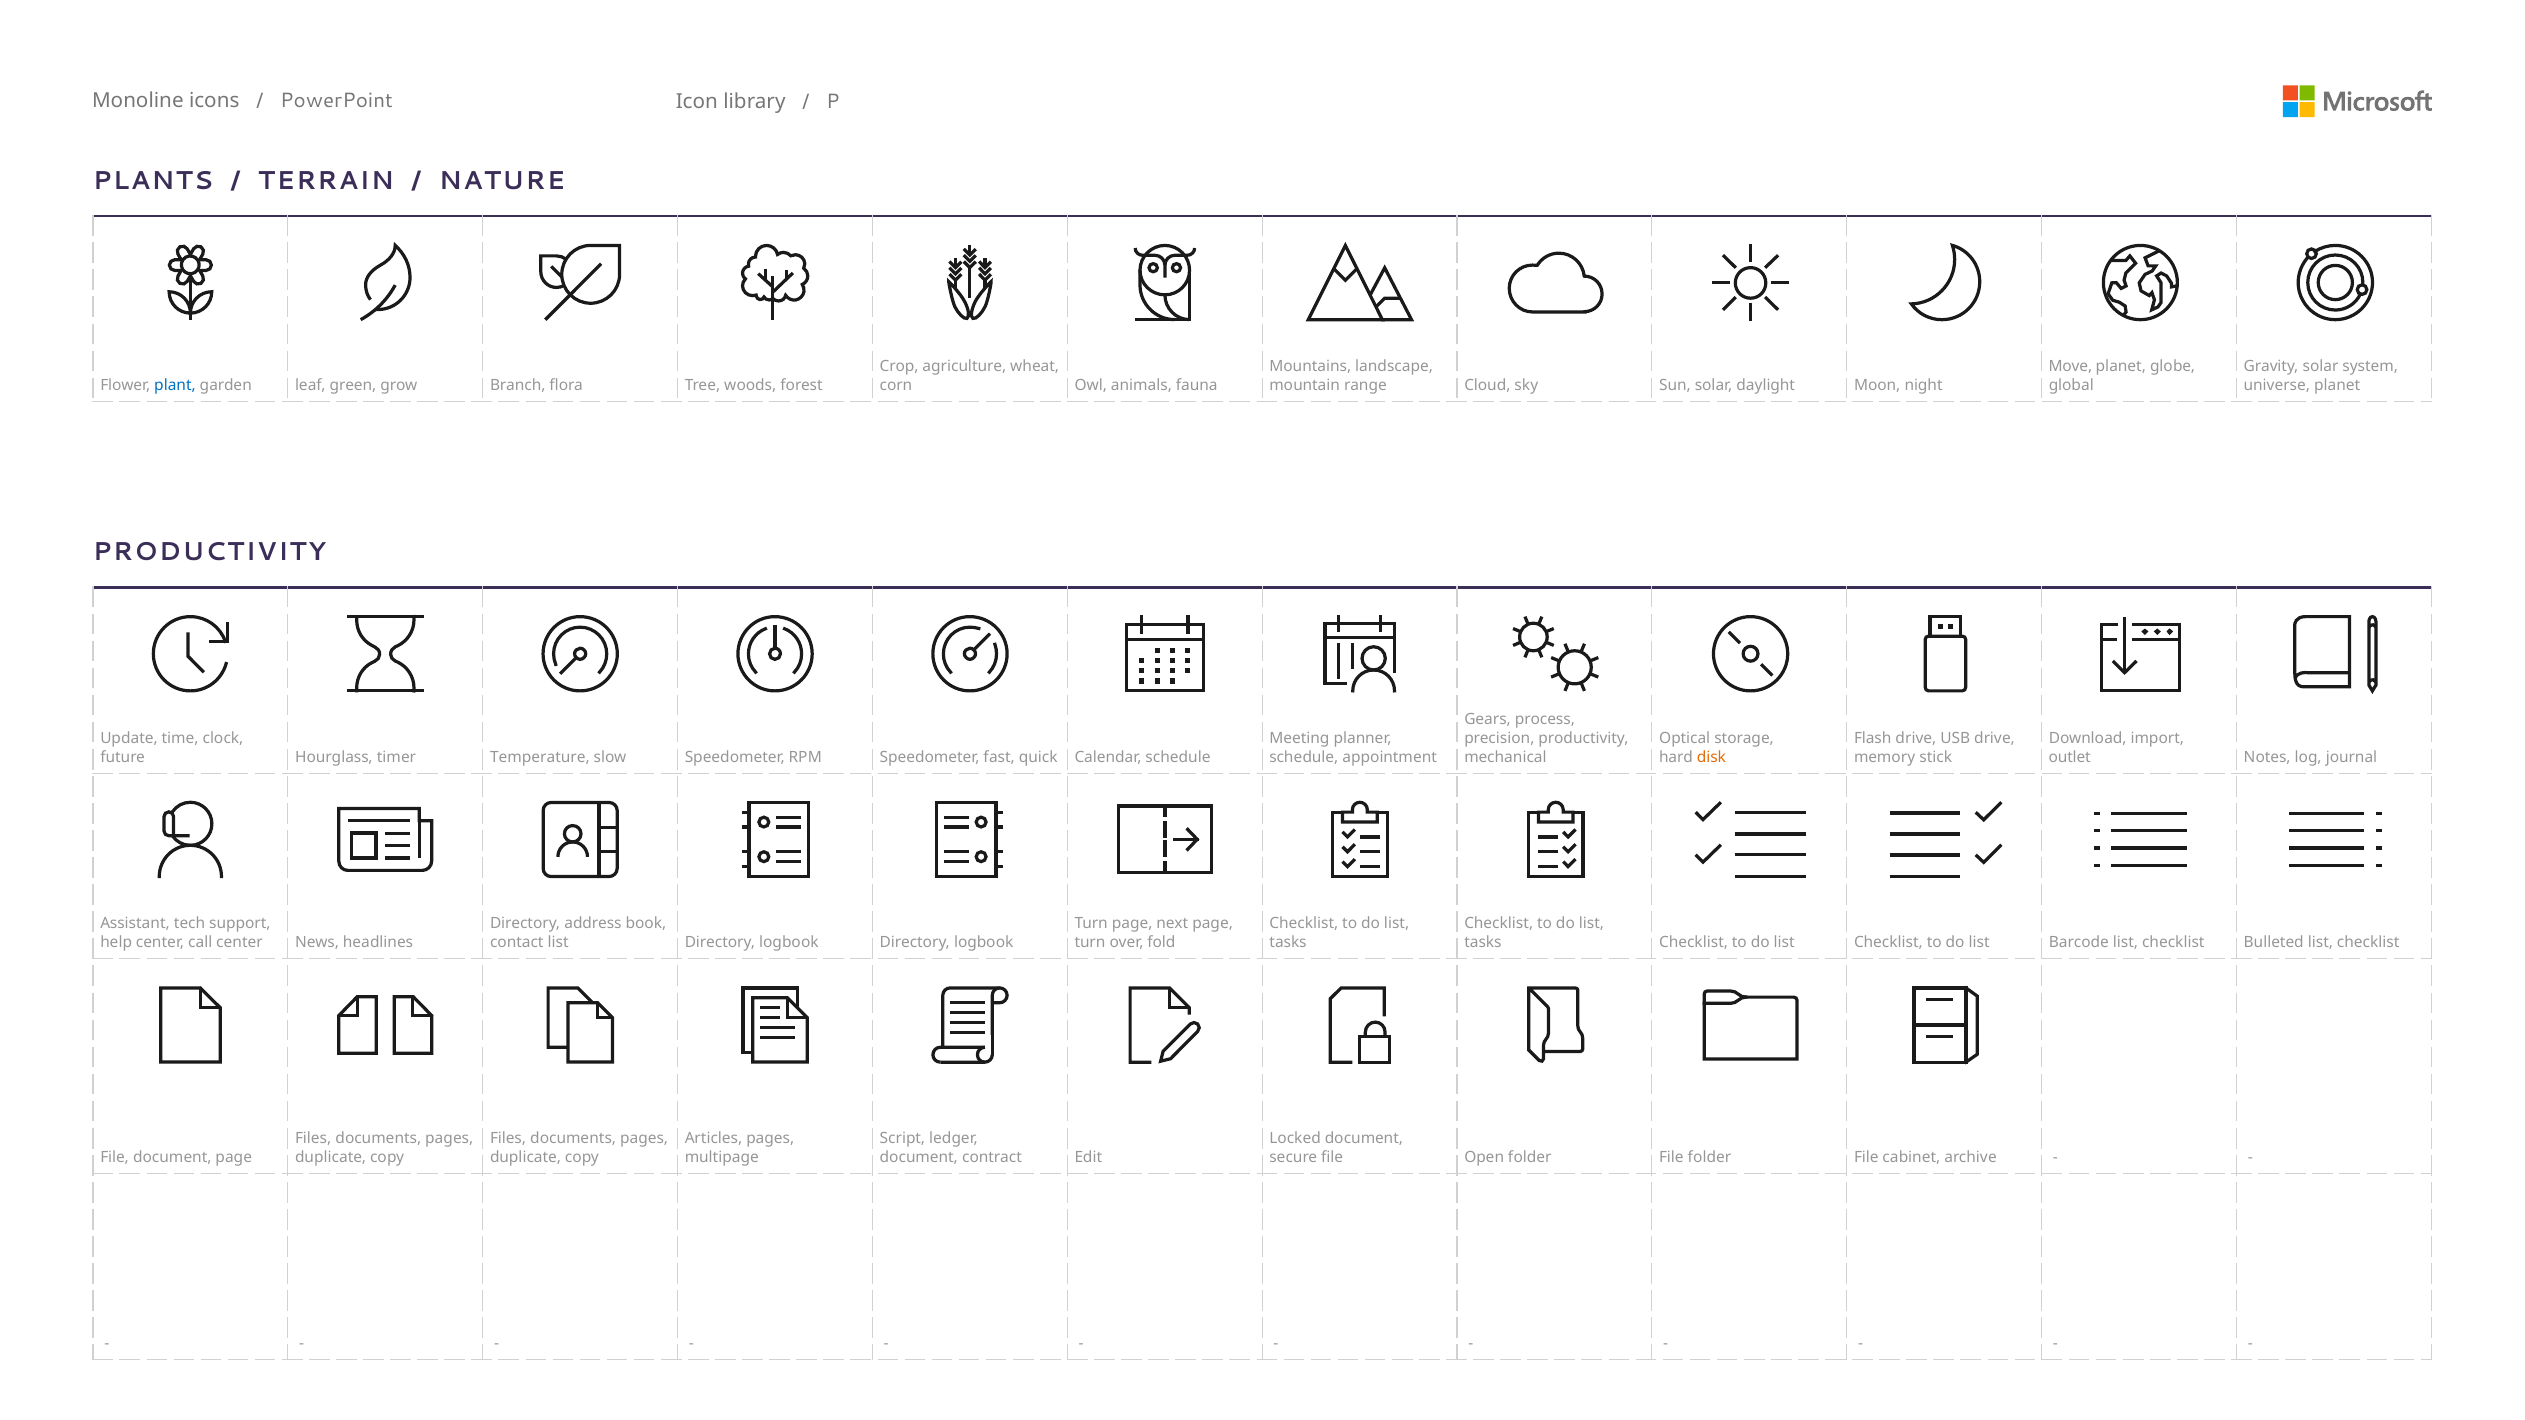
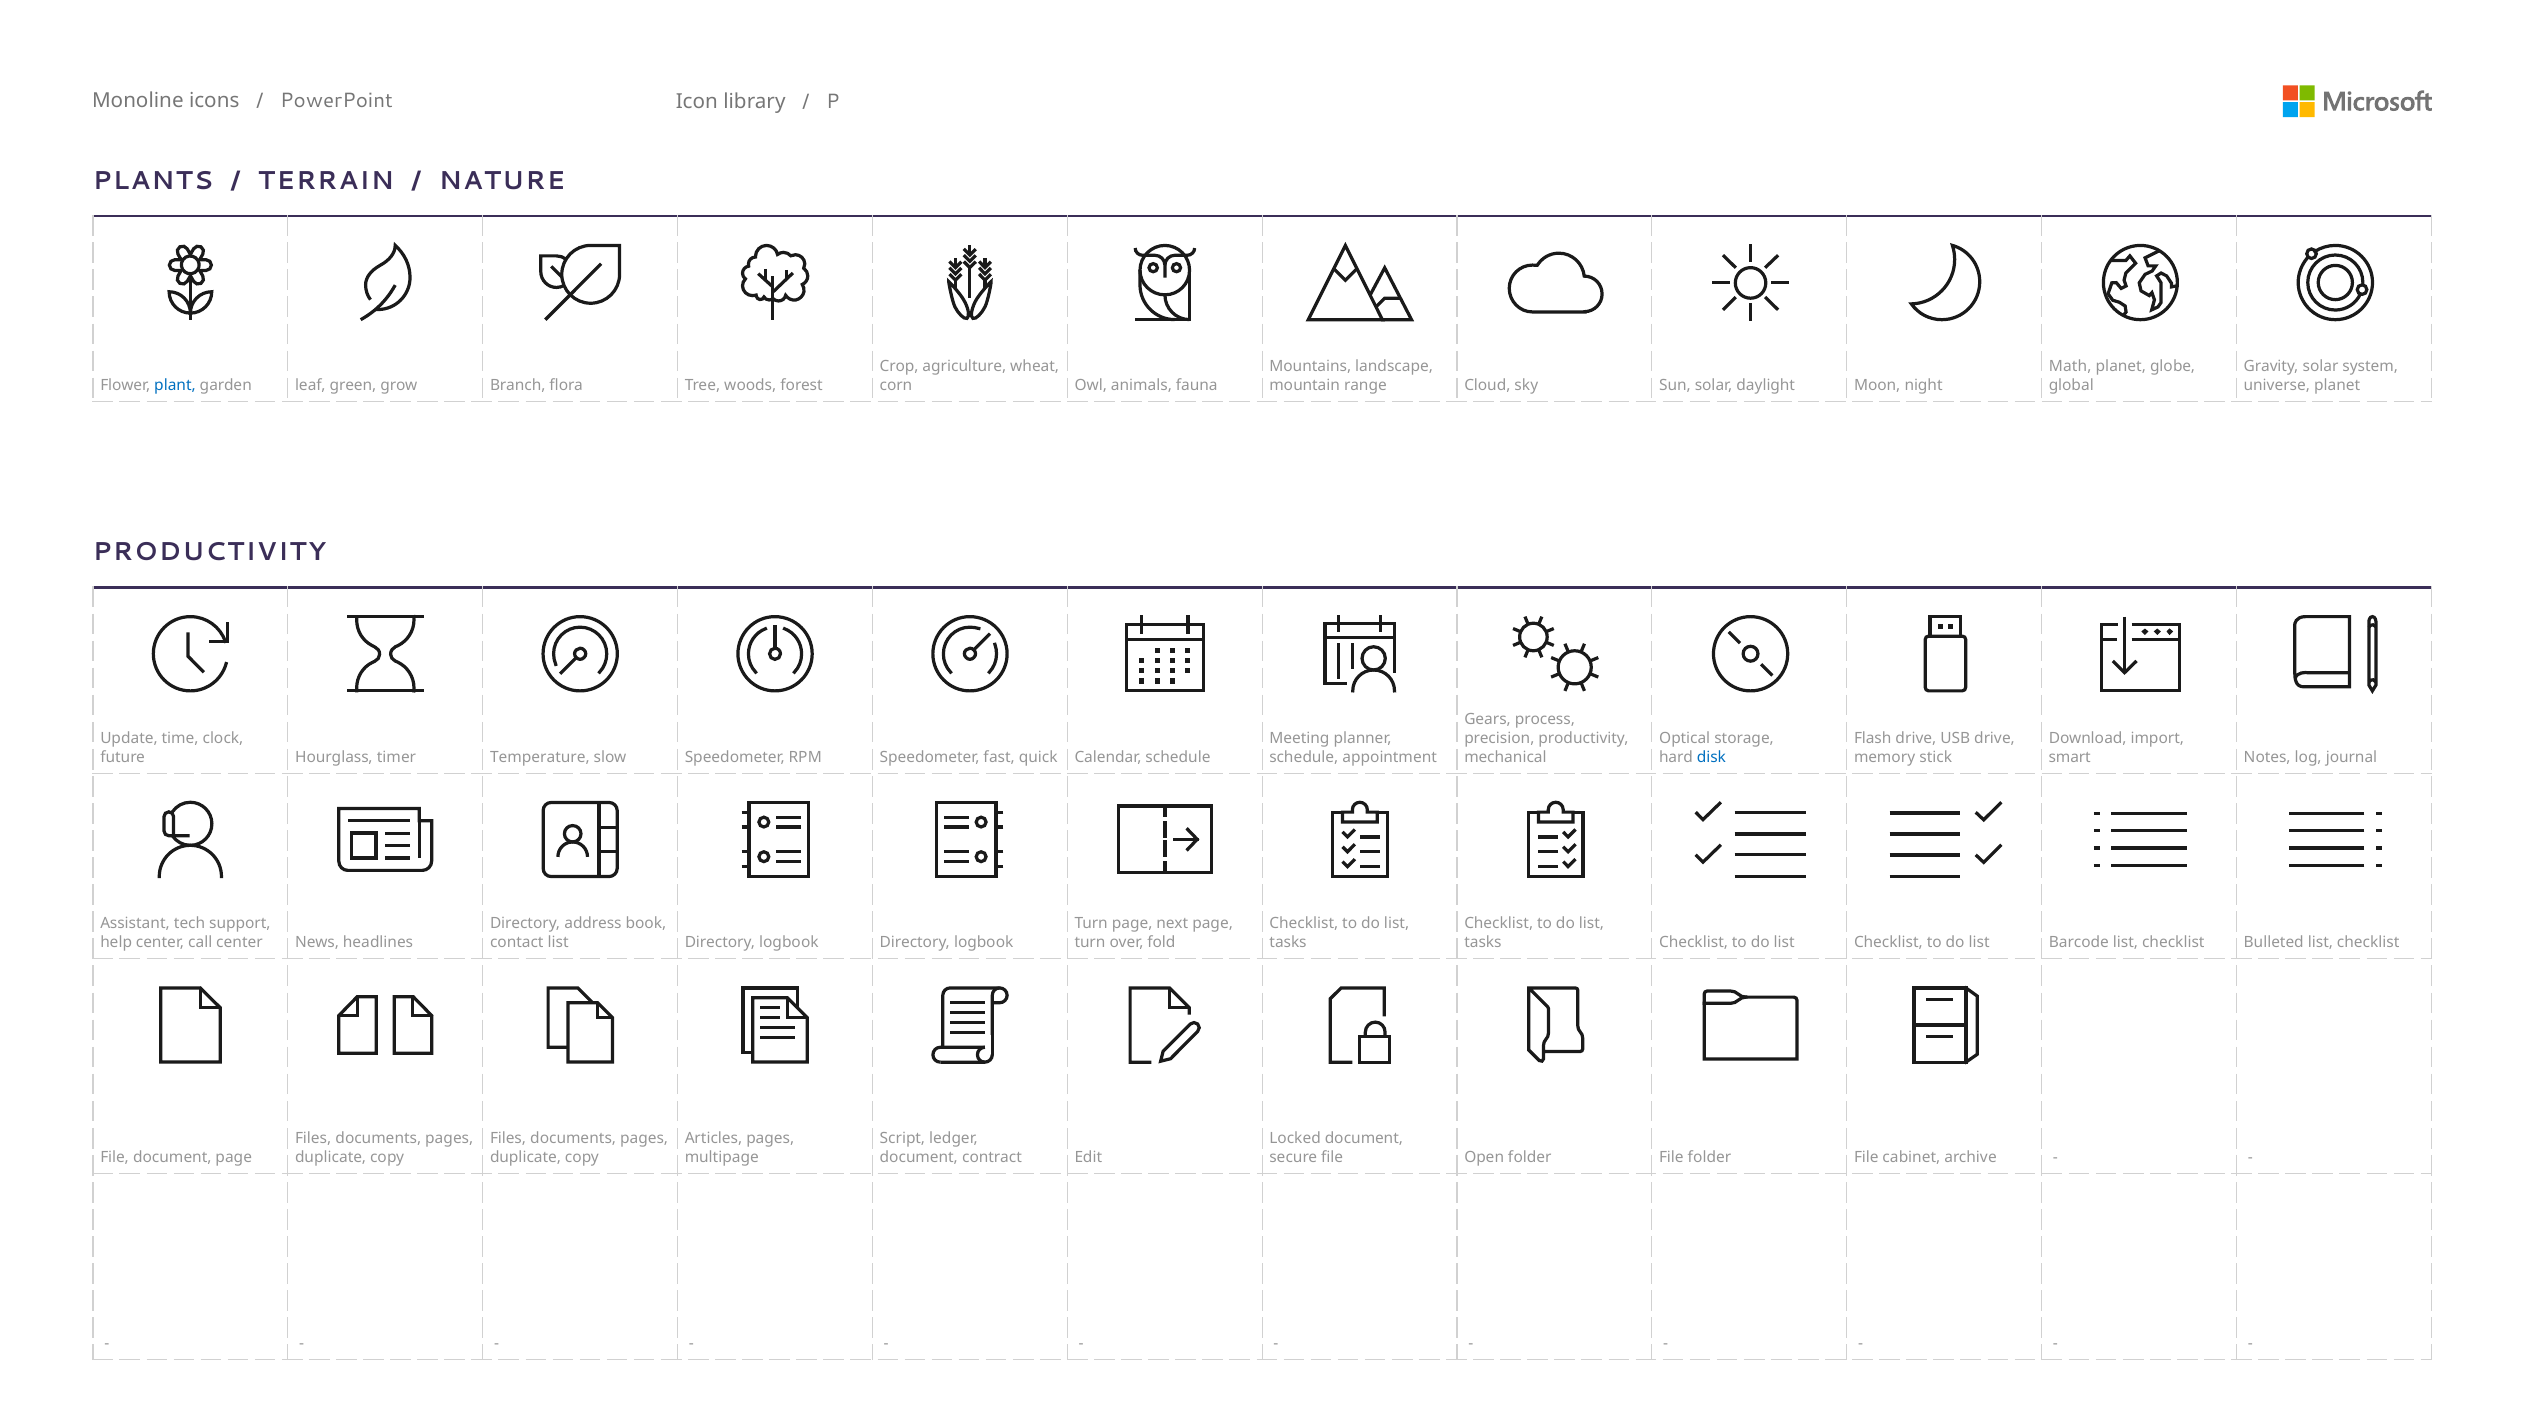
Move: Move -> Math (2070, 367)
disk colour: orange -> blue (1711, 757)
outlet: outlet -> smart (2070, 757)
